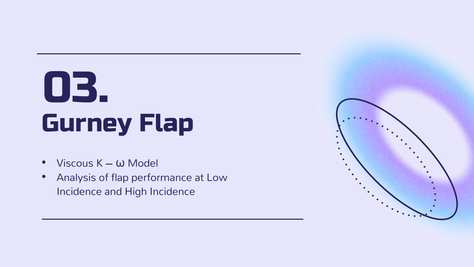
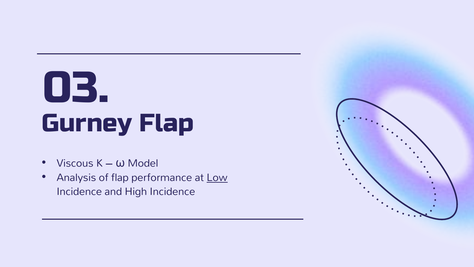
Low underline: none -> present (217, 177)
